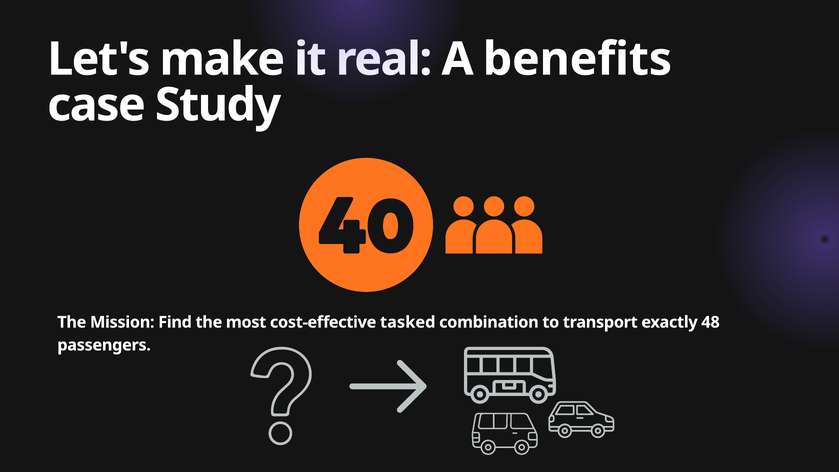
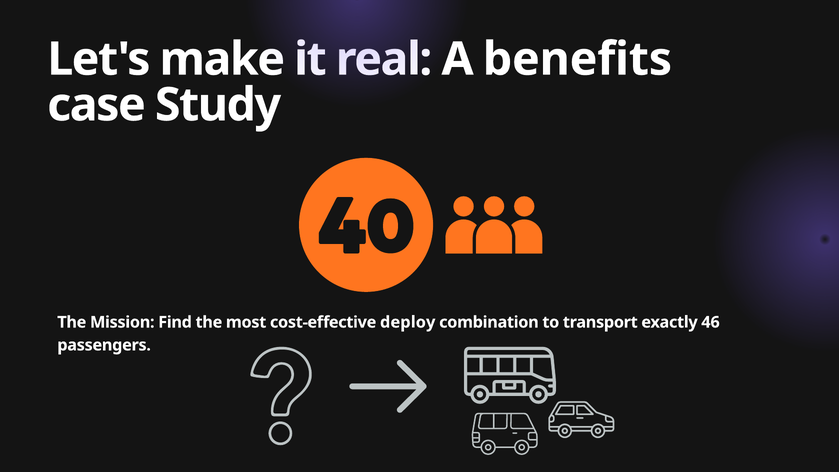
tasked: tasked -> deploy (408, 322)
48: 48 -> 46 (711, 322)
